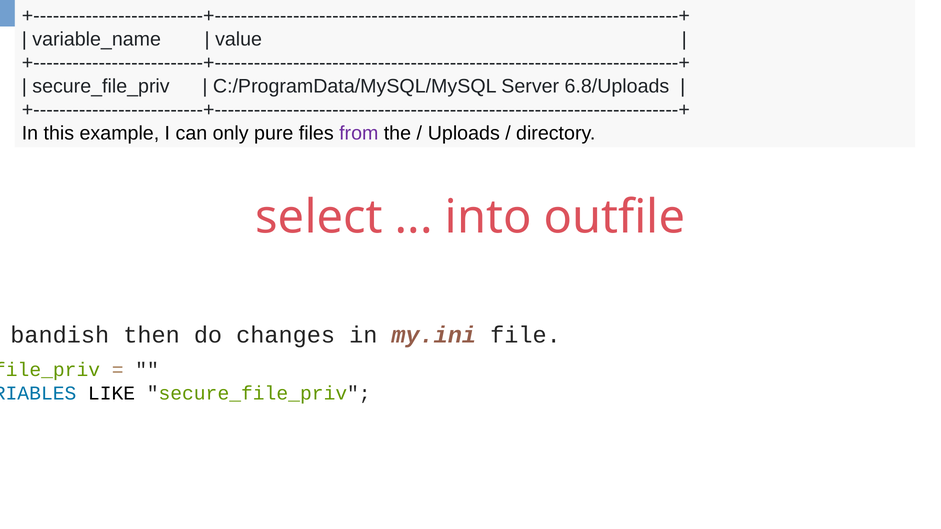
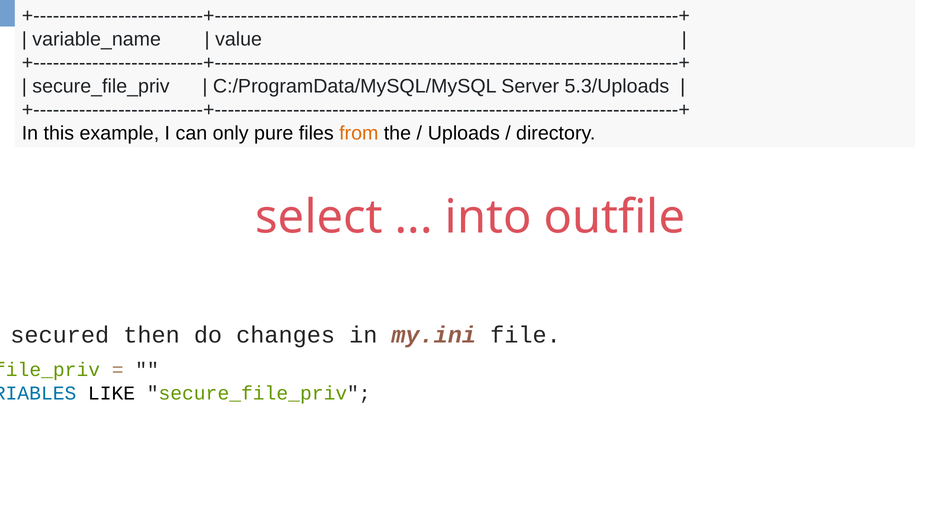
6.8/Uploads: 6.8/Uploads -> 5.3/Uploads (617, 86)
from colour: purple -> orange (359, 133)
bandish: bandish -> secured (60, 335)
